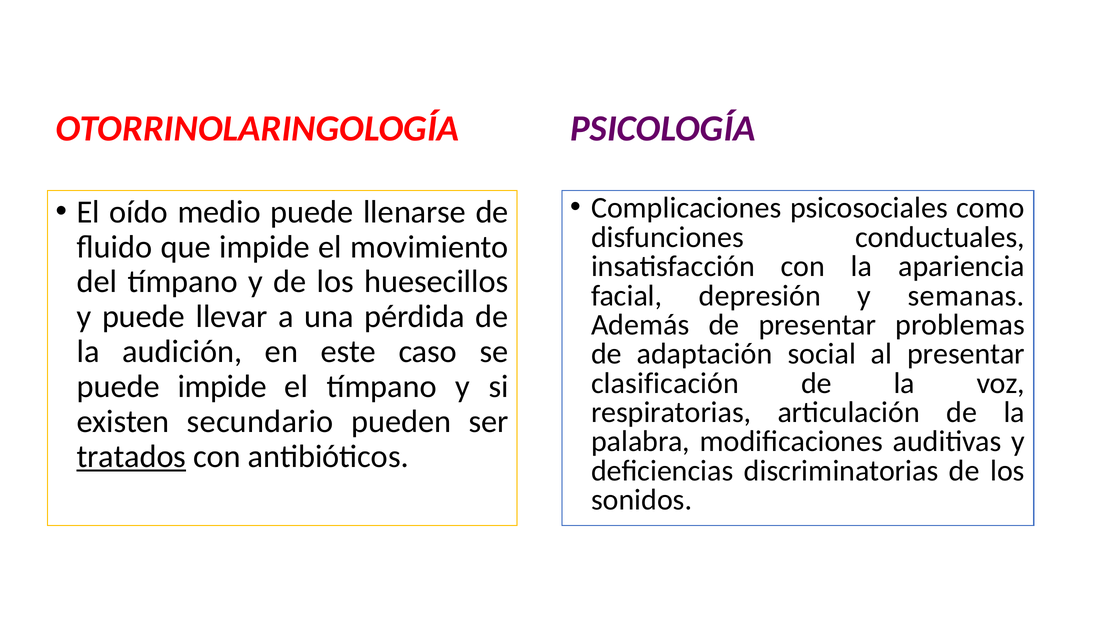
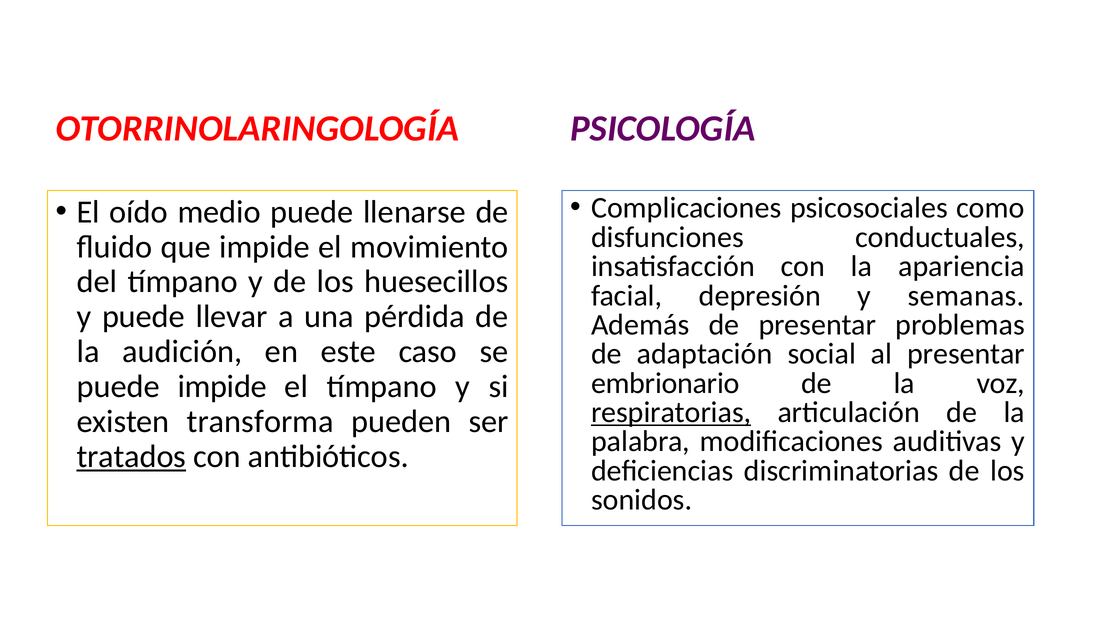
clasificación: clasificación -> embrionario (665, 383)
respiratorias underline: none -> present (671, 413)
secundario: secundario -> transforma (260, 422)
